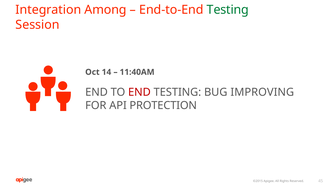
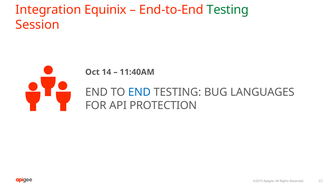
Among: Among -> Equinix (105, 10)
END colour: red -> blue (139, 92)
IMPROVING: IMPROVING -> LANGUAGES (262, 92)
